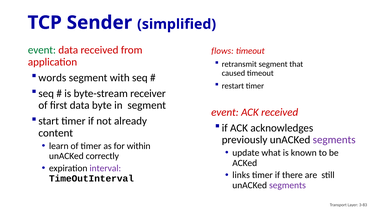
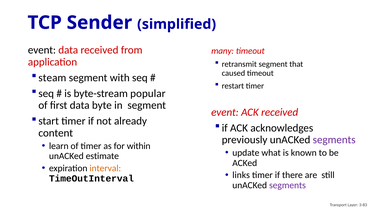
event colour: green -> black (42, 50)
flows: flows -> many (223, 51)
words: words -> steam (52, 78)
receiver: receiver -> popular (148, 93)
correctly: correctly -> estimate (102, 156)
interval colour: purple -> orange (105, 168)
